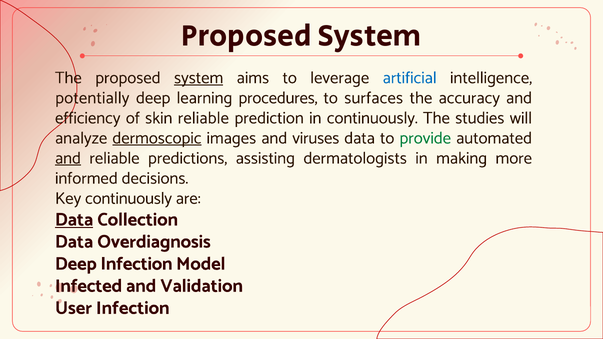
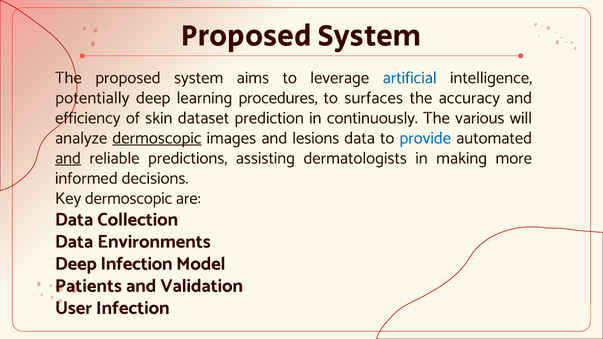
system underline: present -> none (199, 78)
skin reliable: reliable -> dataset (203, 118)
studies: studies -> various (480, 118)
viruses: viruses -> lesions (316, 138)
provide colour: green -> blue (425, 138)
Key continuously: continuously -> dermoscopic (129, 198)
Data underline: present -> none (74, 220)
Overdiagnosis: Overdiagnosis -> Environments (154, 242)
Infected: Infected -> Patients (88, 286)
